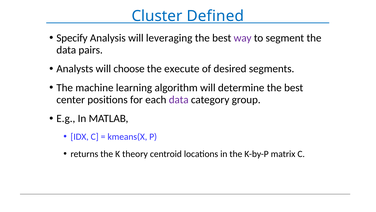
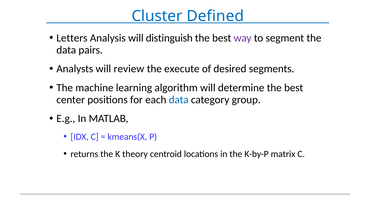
Specify: Specify -> Letters (72, 38)
leveraging: leveraging -> distinguish (169, 38)
choose: choose -> review (129, 69)
data colour: purple -> blue (179, 99)
